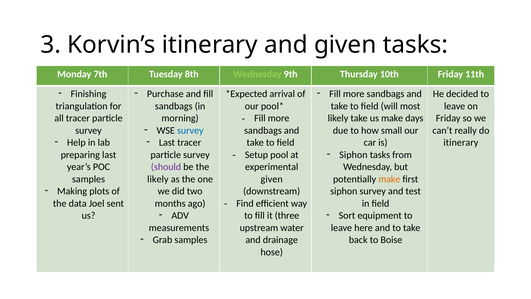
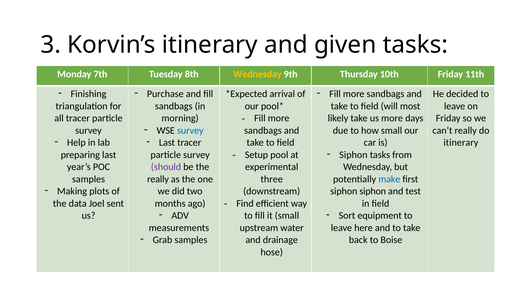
Wednesday colour: light green -> yellow (257, 74)
us make: make -> more (392, 118)
likely: likely -> really (158, 179)
given: given -> three (272, 179)
make colour: orange -> blue (389, 179)
siphon survey: survey -> siphon (373, 191)
it three: three -> small (287, 215)
